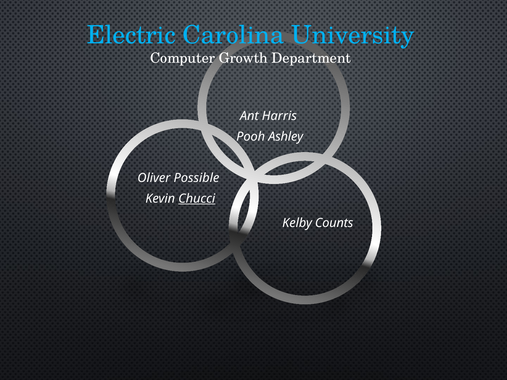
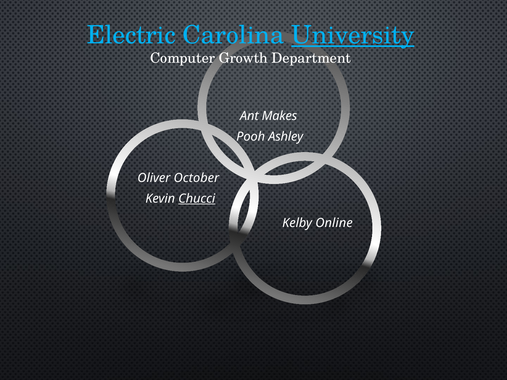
University underline: none -> present (353, 35)
Harris: Harris -> Makes (279, 116)
Possible: Possible -> October (196, 178)
Counts: Counts -> Online (334, 223)
